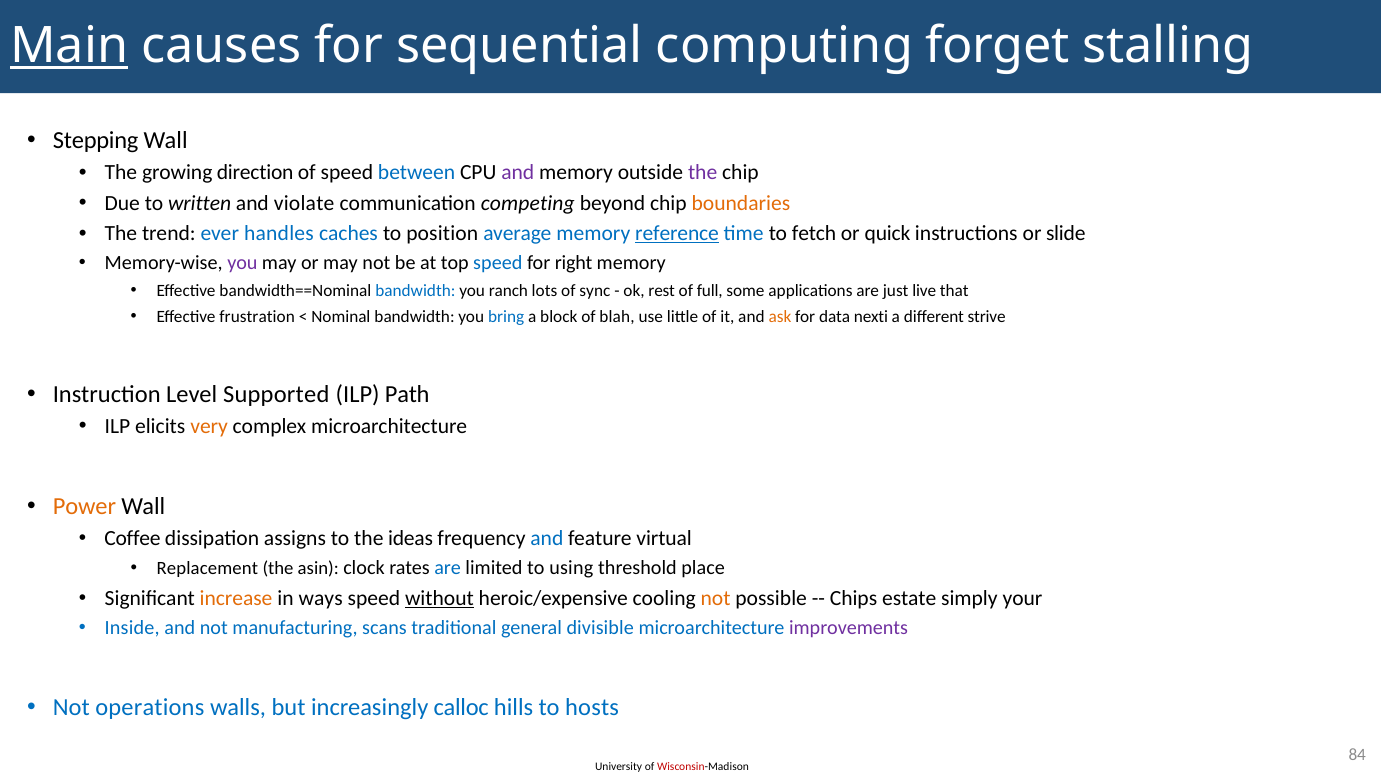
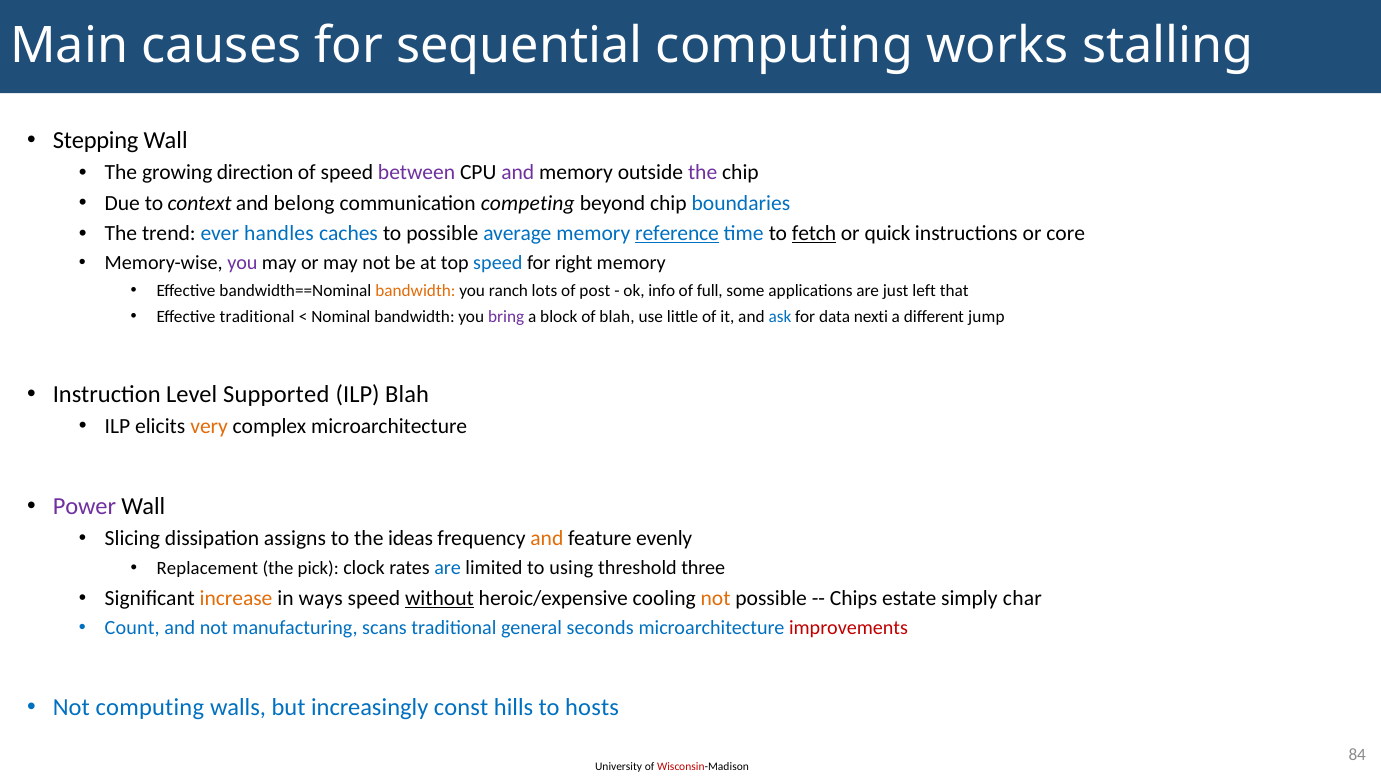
Main underline: present -> none (69, 46)
forget: forget -> works (997, 46)
between colour: blue -> purple (417, 173)
written: written -> context (200, 203)
violate: violate -> belong (304, 203)
boundaries colour: orange -> blue (741, 203)
to position: position -> possible (442, 234)
fetch underline: none -> present (814, 234)
slide: slide -> core (1066, 234)
bandwidth colour: blue -> orange (415, 291)
sync: sync -> post (595, 291)
rest: rest -> info (662, 291)
live: live -> left (924, 291)
Effective frustration: frustration -> traditional (257, 316)
bring colour: blue -> purple (506, 316)
ask colour: orange -> blue (780, 316)
strive: strive -> jump (986, 316)
ILP Path: Path -> Blah (407, 394)
Power colour: orange -> purple (84, 506)
Coffee: Coffee -> Slicing (132, 538)
and colour: blue -> orange (547, 538)
virtual: virtual -> evenly (664, 538)
asin: asin -> pick (318, 569)
place: place -> three (703, 568)
your: your -> char (1022, 598)
Inside: Inside -> Count (132, 628)
divisible: divisible -> seconds (600, 628)
improvements colour: purple -> red (849, 628)
Not operations: operations -> computing (150, 707)
calloc: calloc -> const (461, 707)
